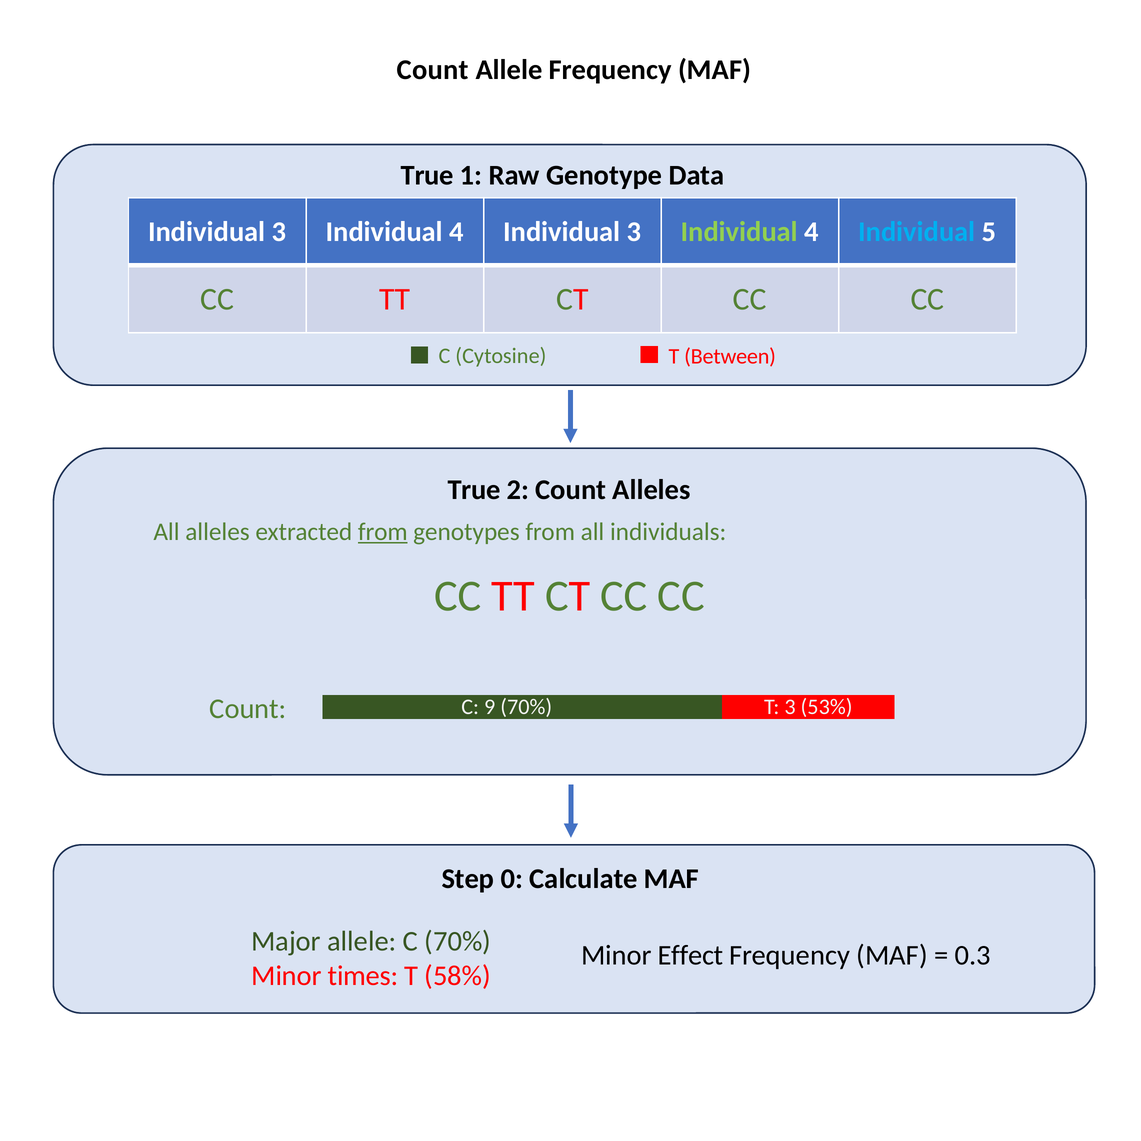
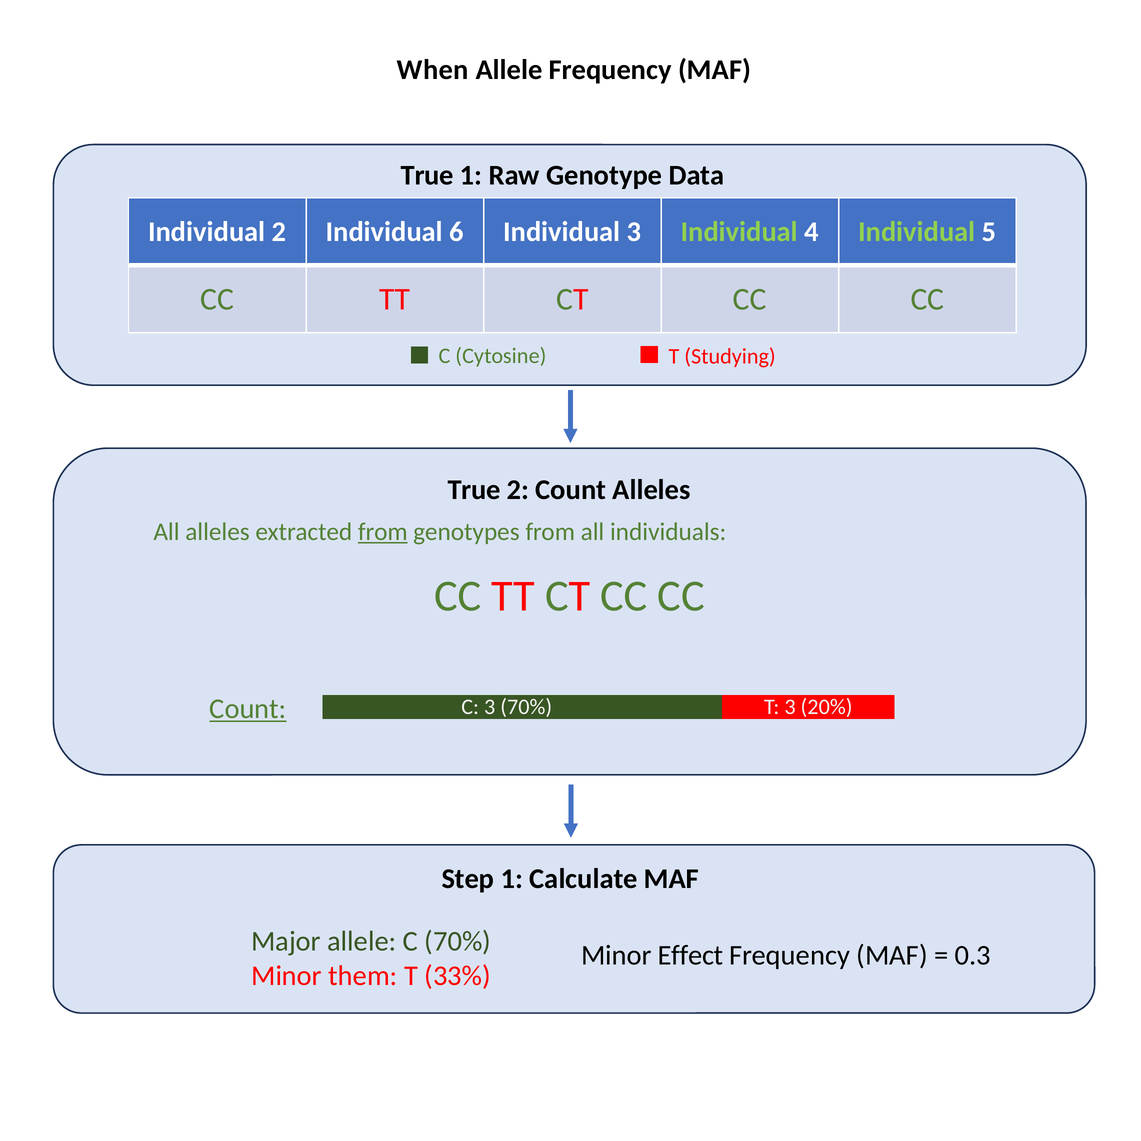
Count: Count -> When (433, 70)
3: 3 -> 2 (279, 232)
4: 4 -> 6 (457, 232)
Individual colour: light blue -> light green (917, 232)
Between: Between -> Studying (730, 357)
Count underline: none -> present (248, 709)
C 9: 9 -> 3 (490, 707)
53%: 53% -> 20% (827, 707)
Step 0: 0 -> 1 (512, 879)
times: times -> them (363, 976)
58%: 58% -> 33% (458, 976)
